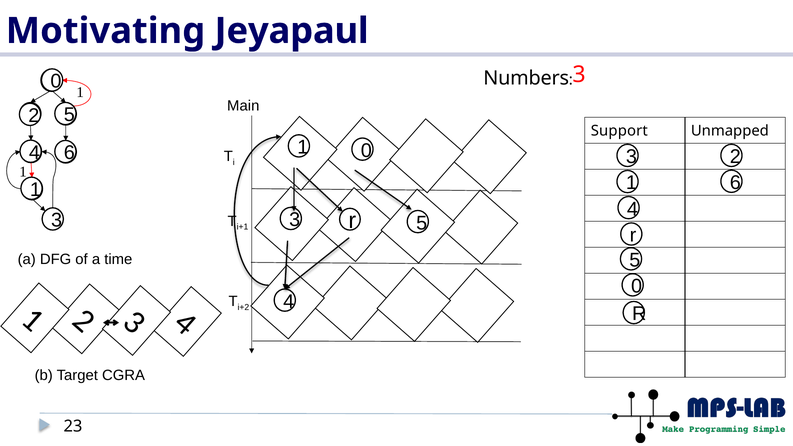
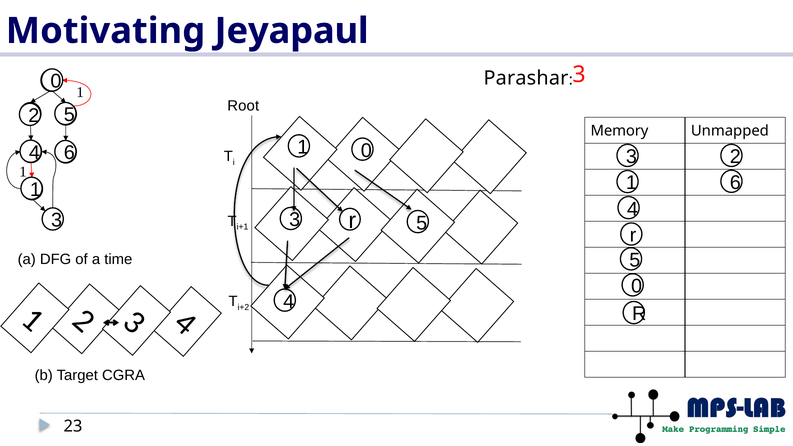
Numbers: Numbers -> Parashar (526, 78)
Main: Main -> Root (243, 106)
Support: Support -> Memory (619, 131)
